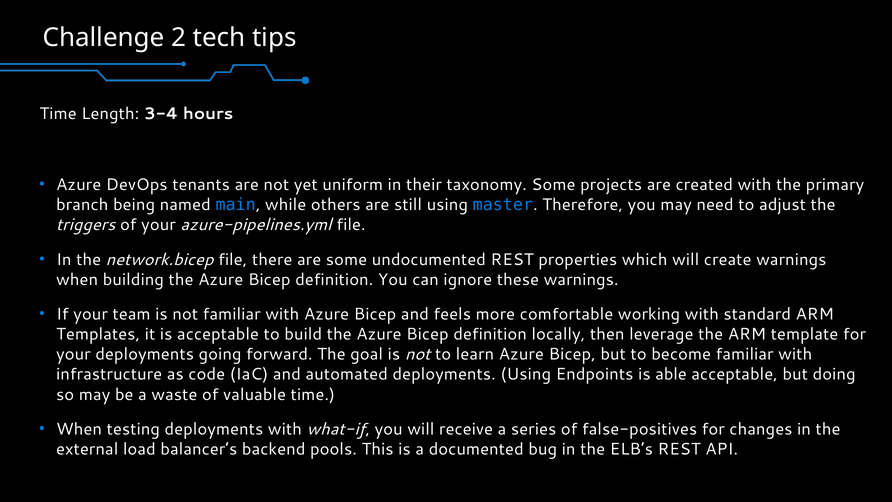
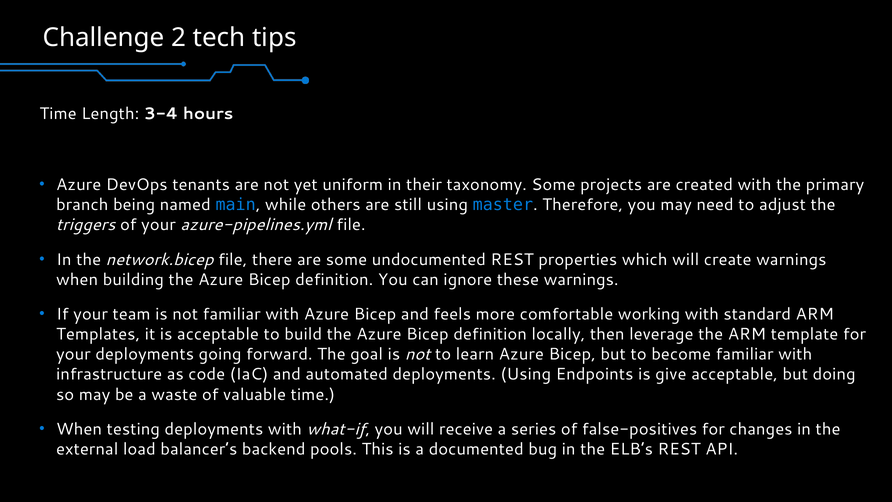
able: able -> give (671, 374)
